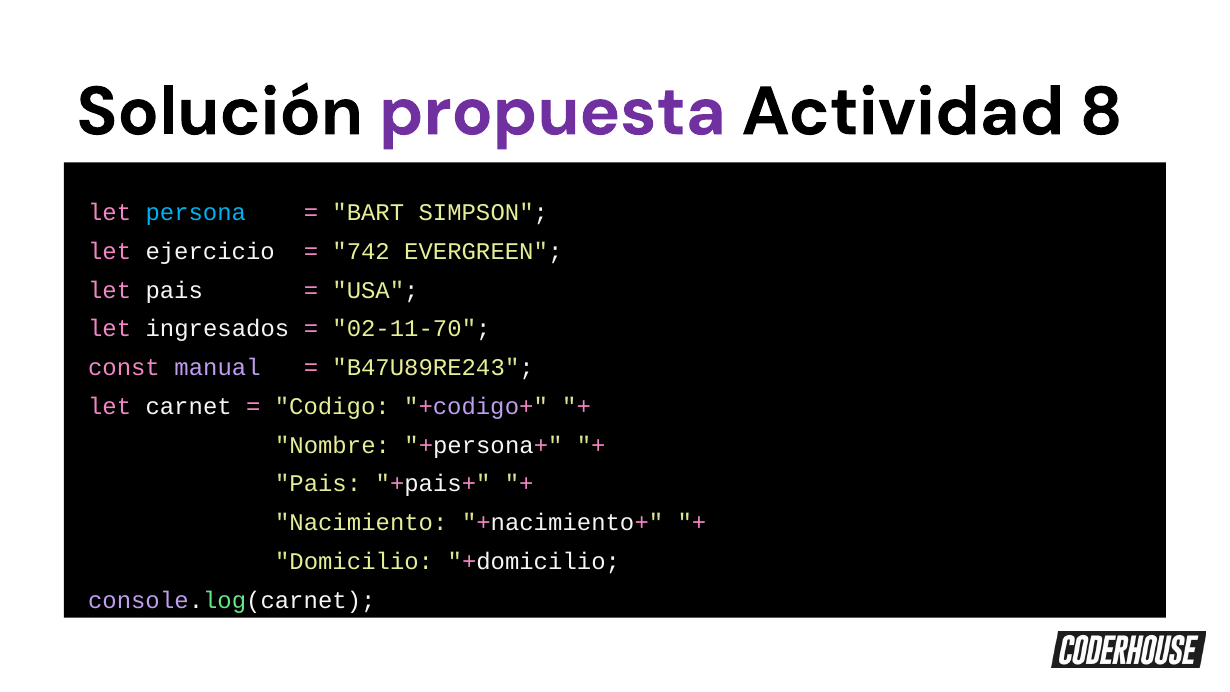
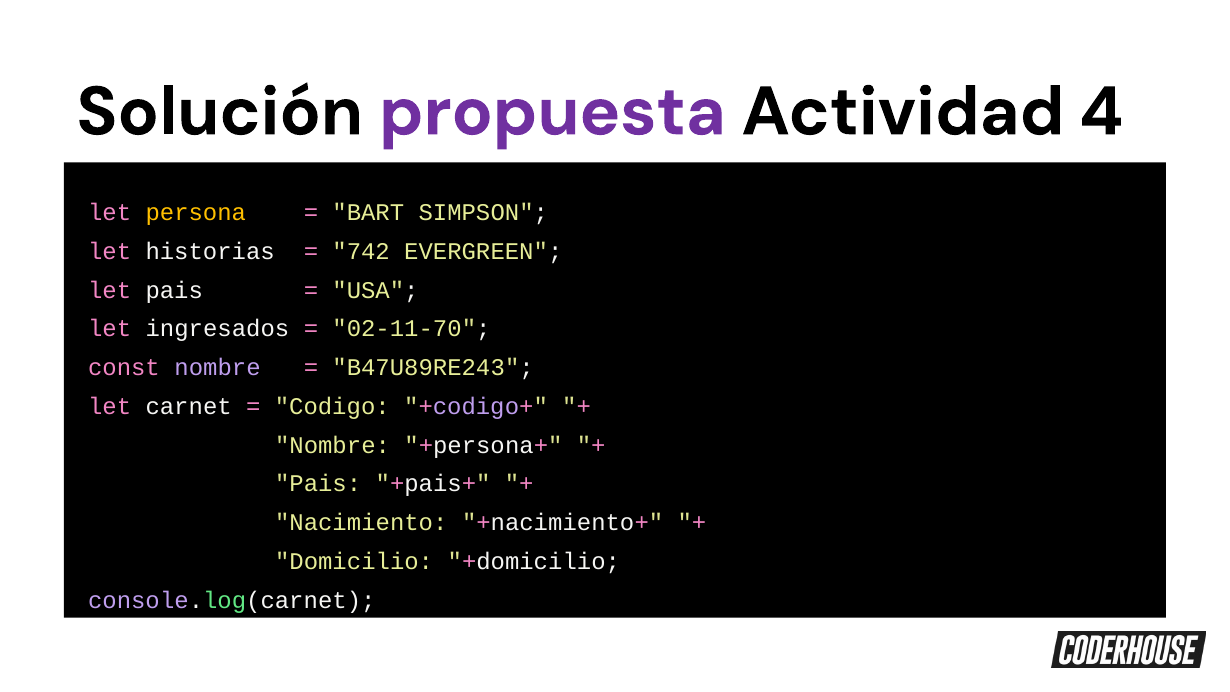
8: 8 -> 4 (1101, 112)
persona colour: light blue -> yellow (196, 213)
ejercicio: ejercicio -> historias (210, 251)
const manual: manual -> nombre (218, 368)
